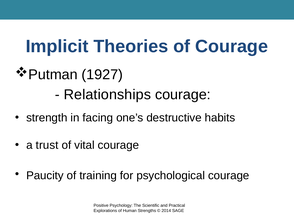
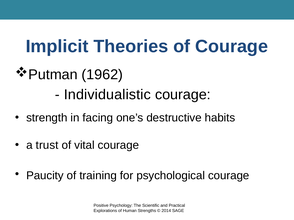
1927: 1927 -> 1962 (102, 75)
Relationships: Relationships -> Individualistic (107, 95)
